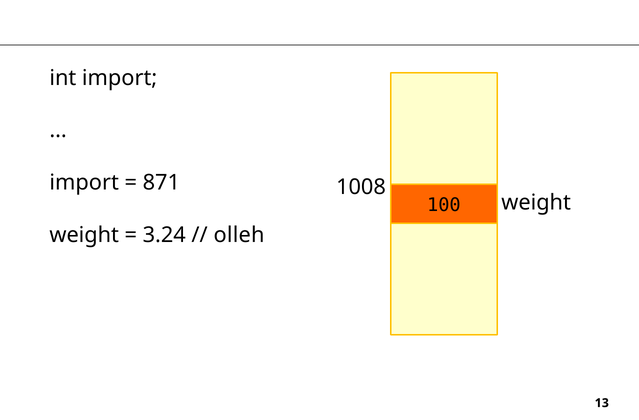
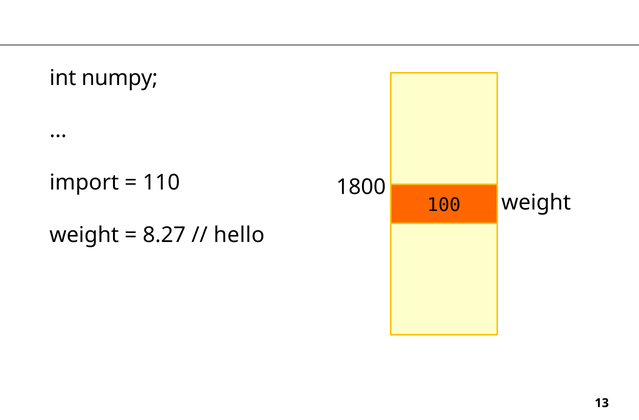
int import: import -> numpy (120, 78)
871: 871 -> 110 (161, 182)
1008: 1008 -> 1800 (361, 187)
3.24: 3.24 -> 8.27 (164, 235)
olleh: olleh -> hello (239, 235)
